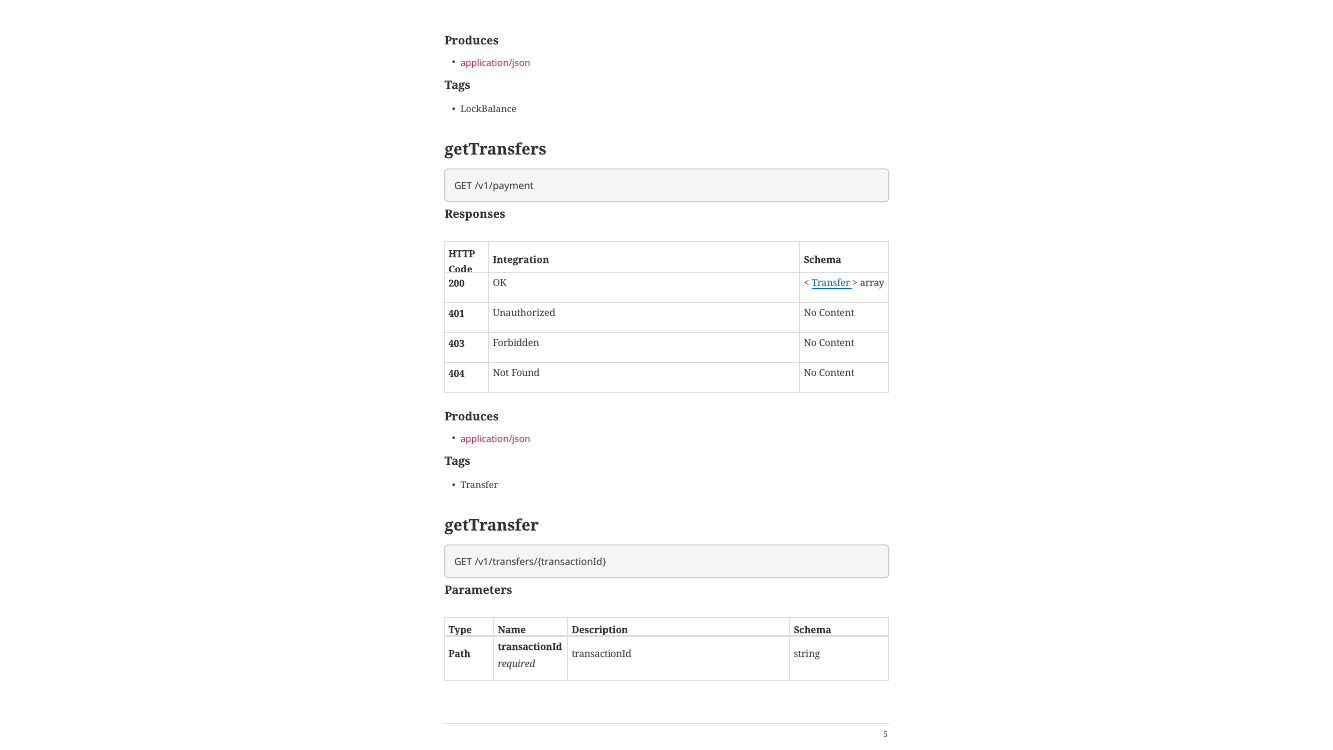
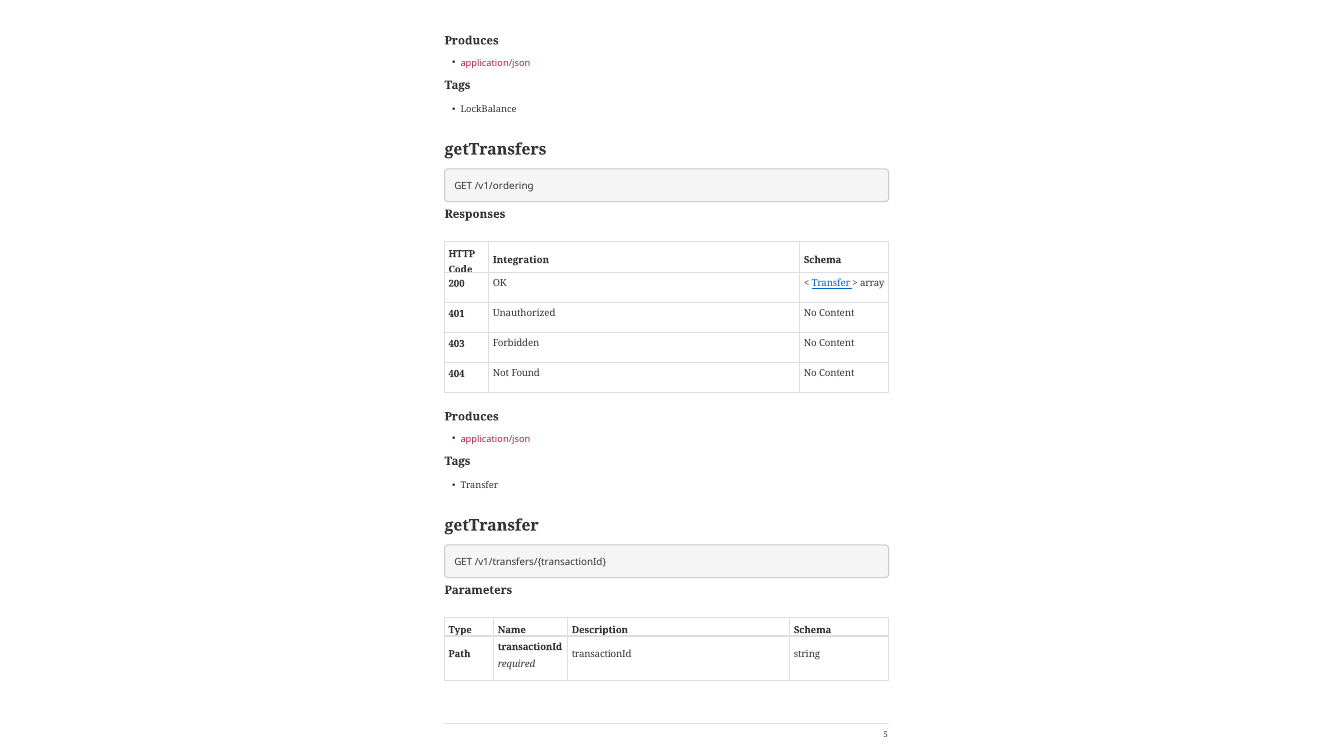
/v1/payment: /v1/payment -> /v1/ordering (504, 186)
